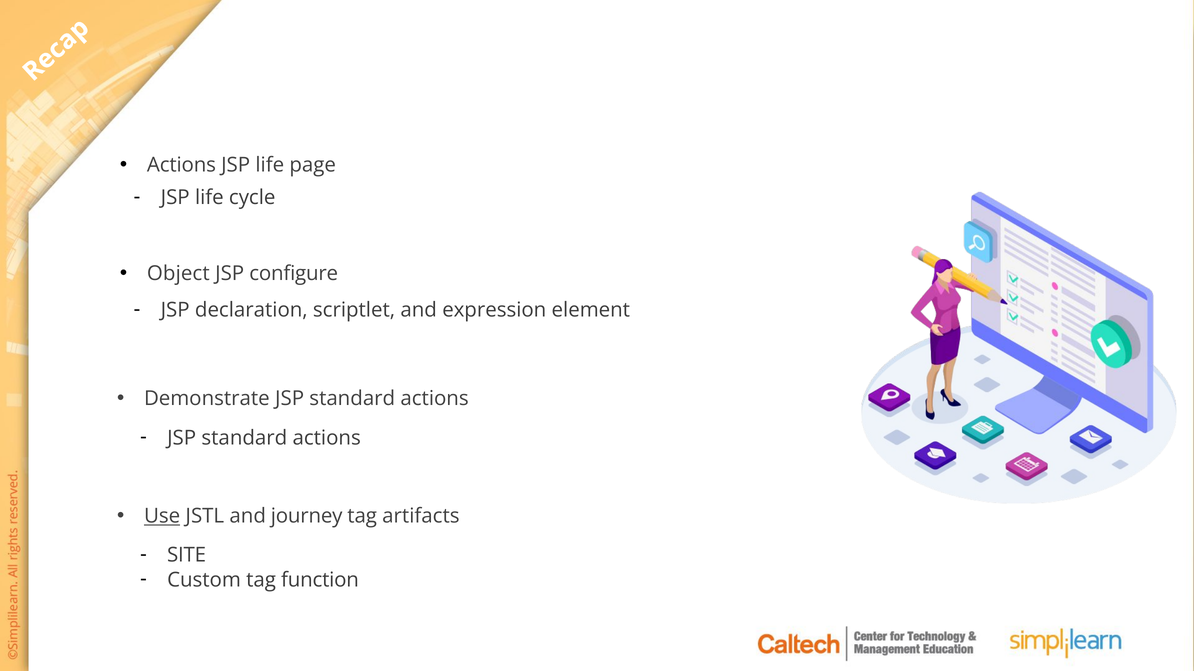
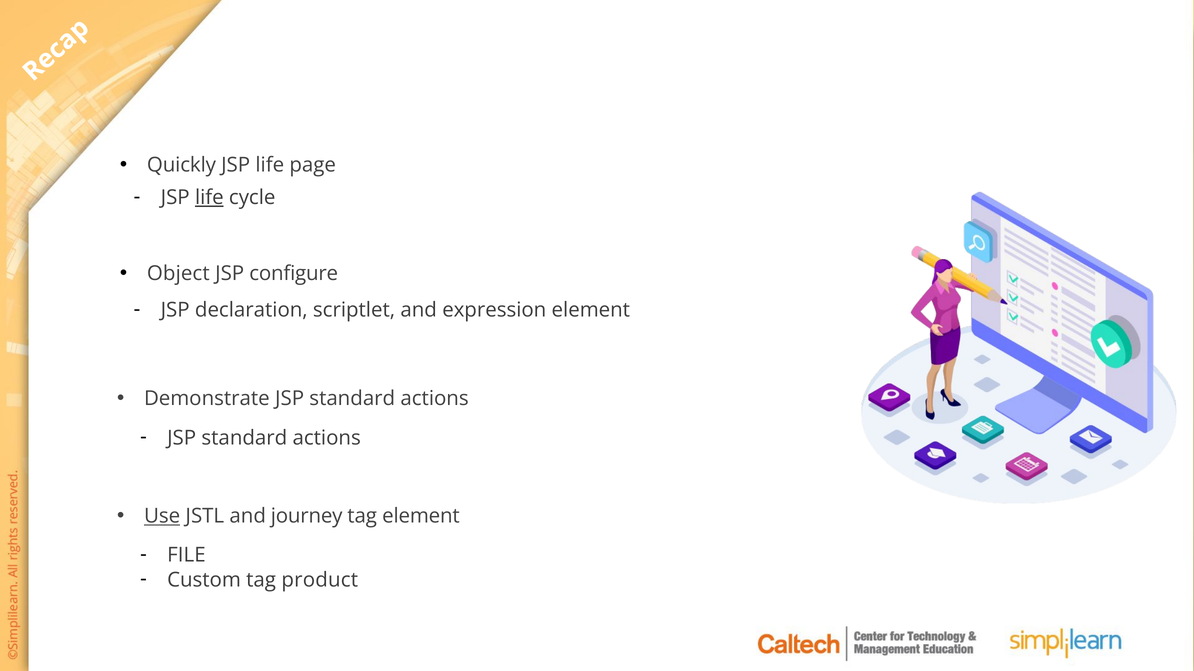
Actions: Actions -> Quickly (181, 165)
life underline: none -> present (209, 198)
tag artifacts: artifacts -> element (421, 517)
SITE: SITE -> FILE (186, 556)
function: function -> product (320, 580)
